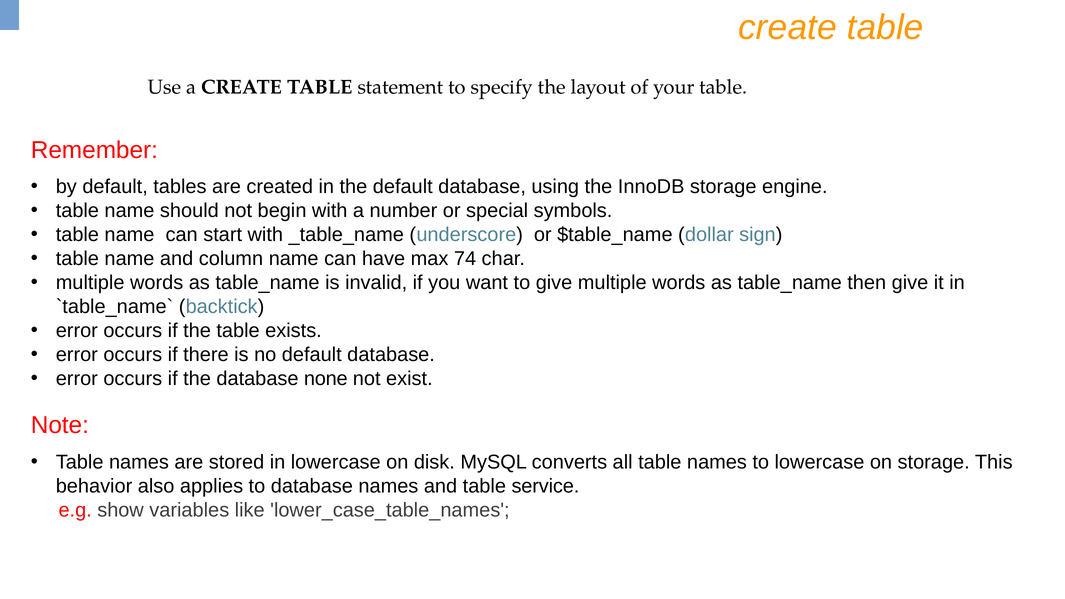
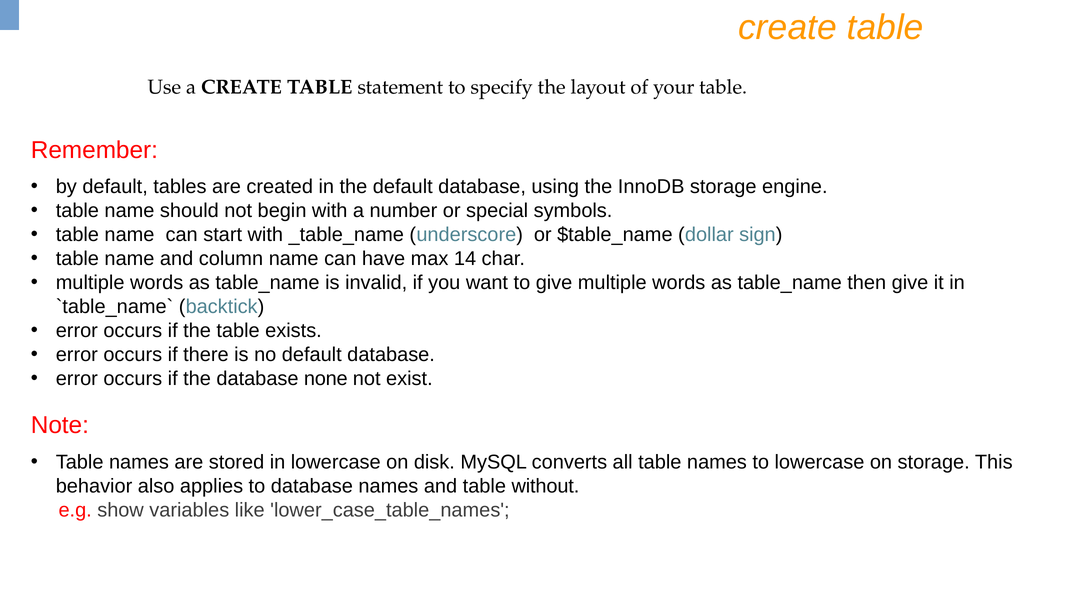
74: 74 -> 14 (465, 259)
service: service -> without (545, 486)
